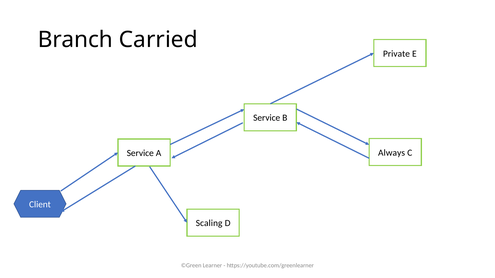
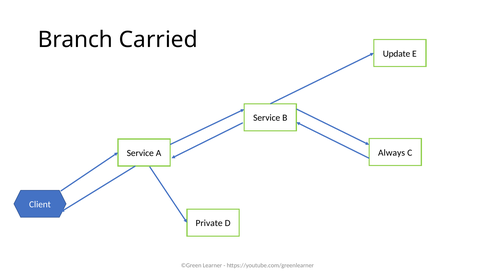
Private: Private -> Update (397, 54)
Scaling: Scaling -> Private (209, 224)
